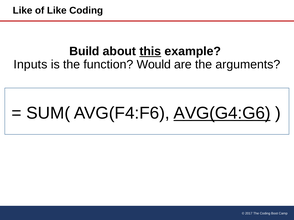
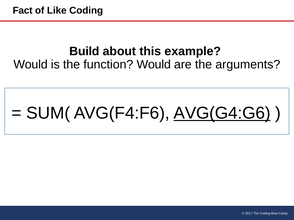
Like: Like -> Fact (23, 10)
this underline: present -> none (150, 51)
Inputs: Inputs -> Would (31, 65)
